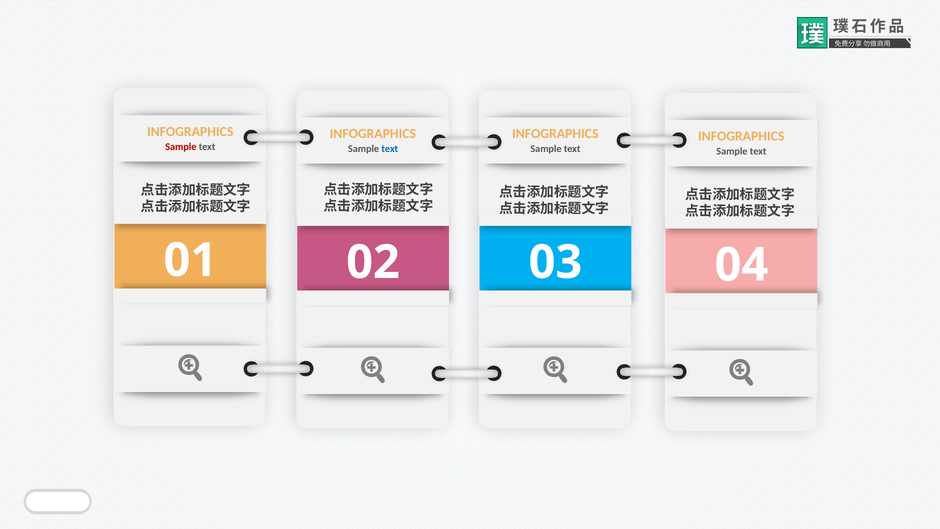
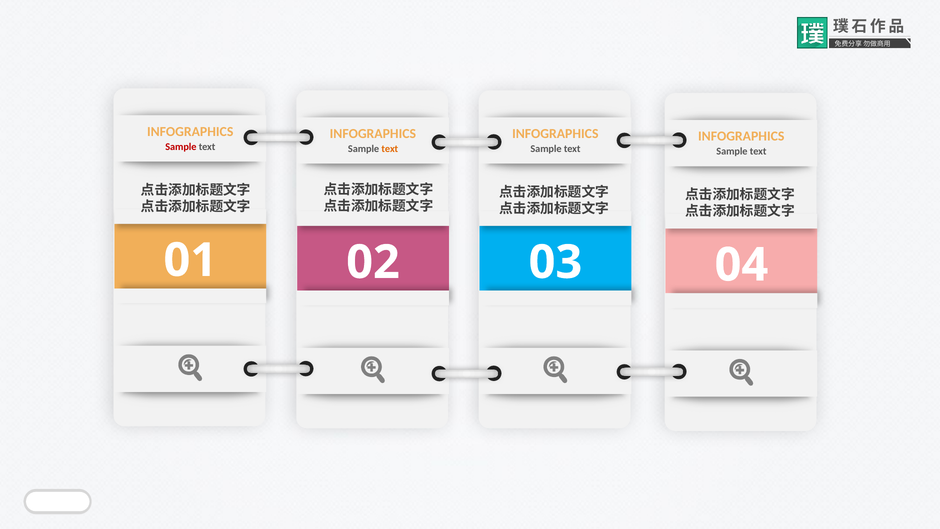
text colour: blue -> orange (390, 149)
